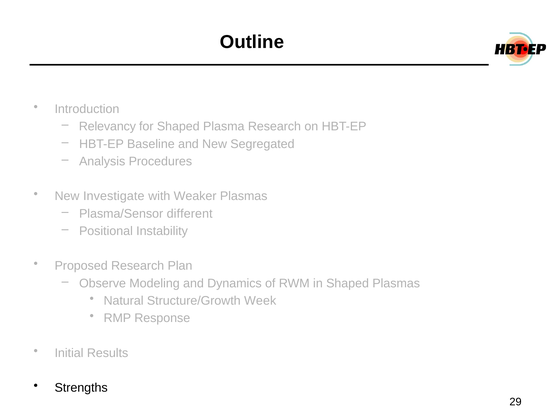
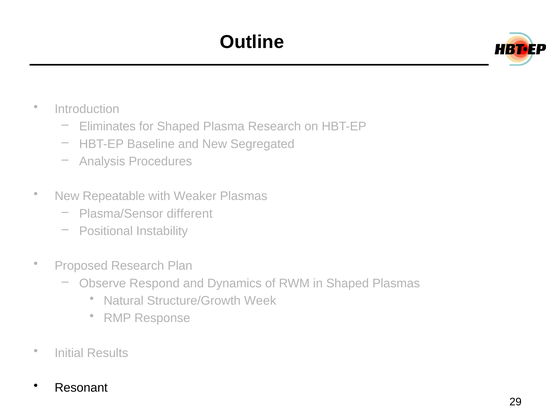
Relevancy: Relevancy -> Eliminates (107, 127)
Investigate: Investigate -> Repeatable (114, 196)
Modeling: Modeling -> Respond (154, 283)
Strengths: Strengths -> Resonant (81, 388)
